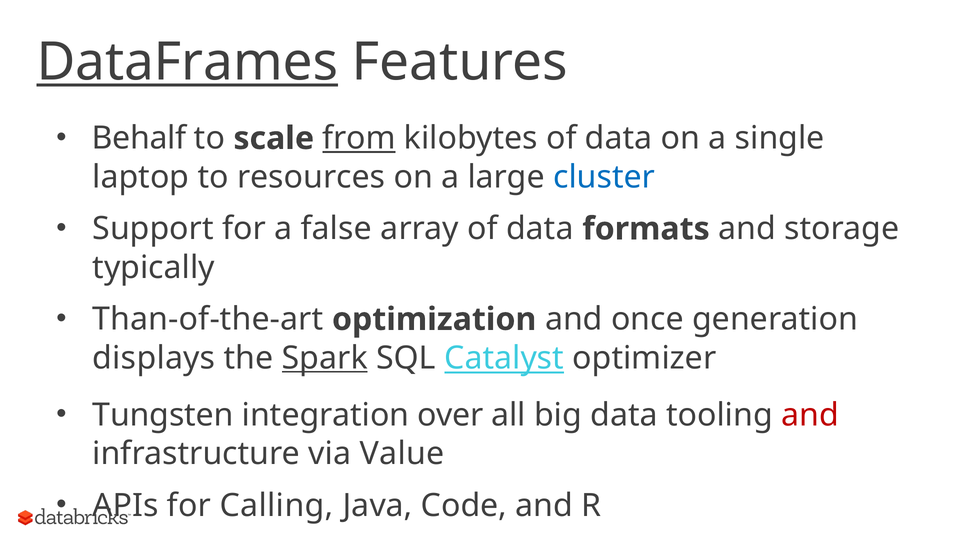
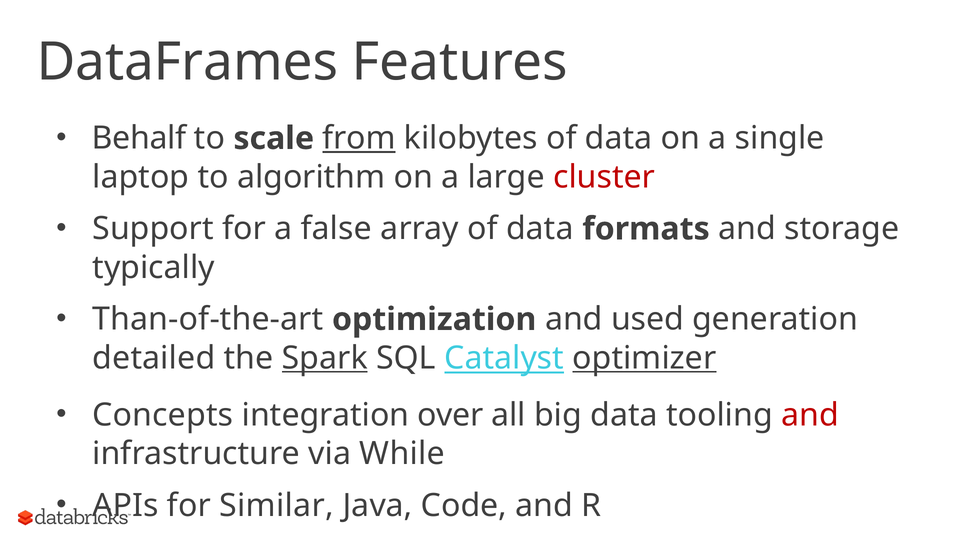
DataFrames underline: present -> none (187, 62)
resources: resources -> algorithm (311, 177)
cluster colour: blue -> red (604, 177)
once: once -> used (647, 319)
displays: displays -> detailed (154, 358)
optimizer underline: none -> present (644, 358)
Tungsten: Tungsten -> Concepts (163, 415)
Value: Value -> While (402, 454)
Calling: Calling -> Similar (277, 506)
